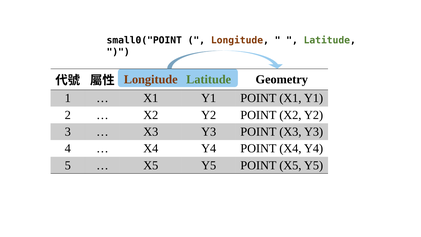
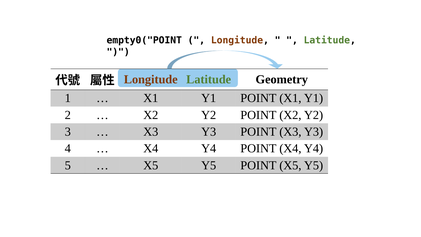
small0("POINT: small0("POINT -> empty0("POINT (144, 40)
